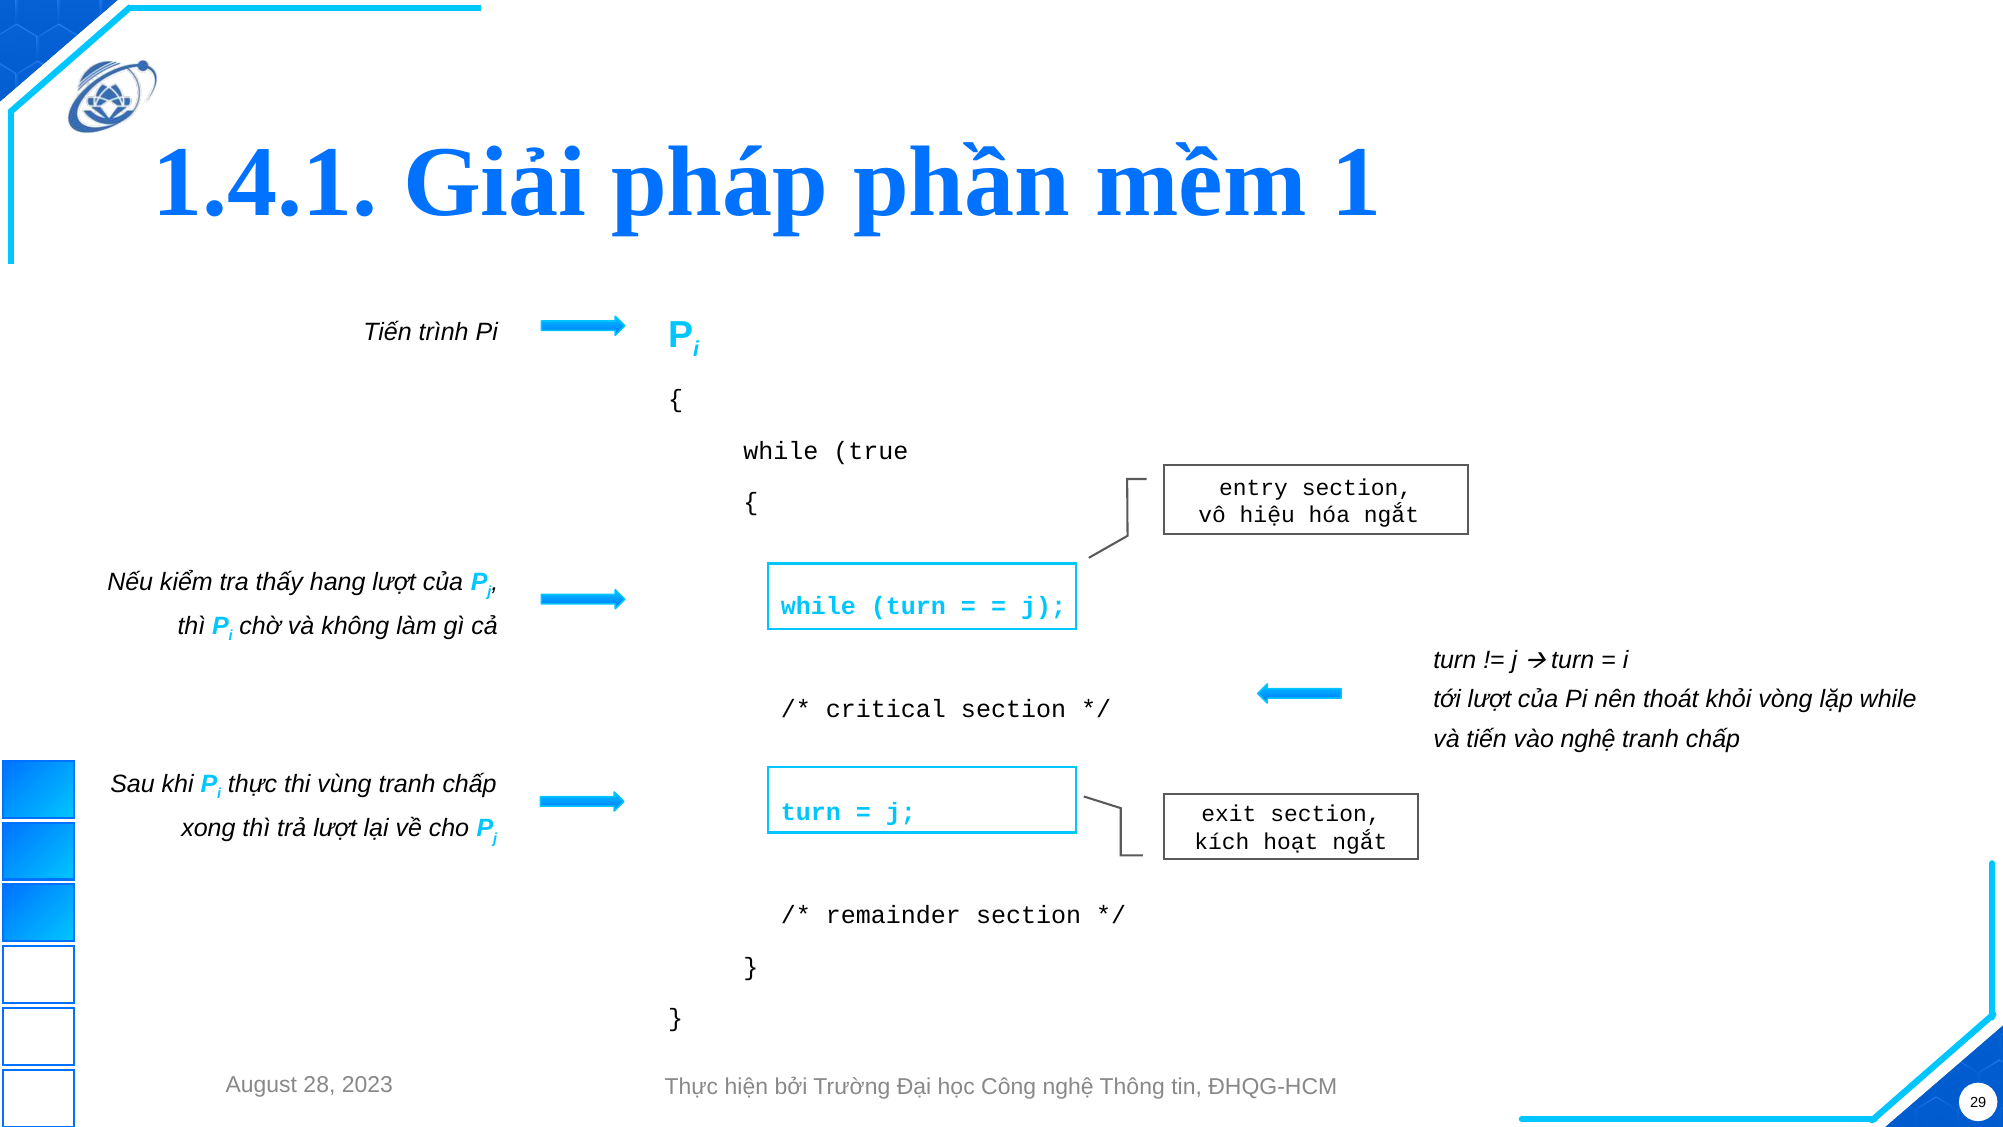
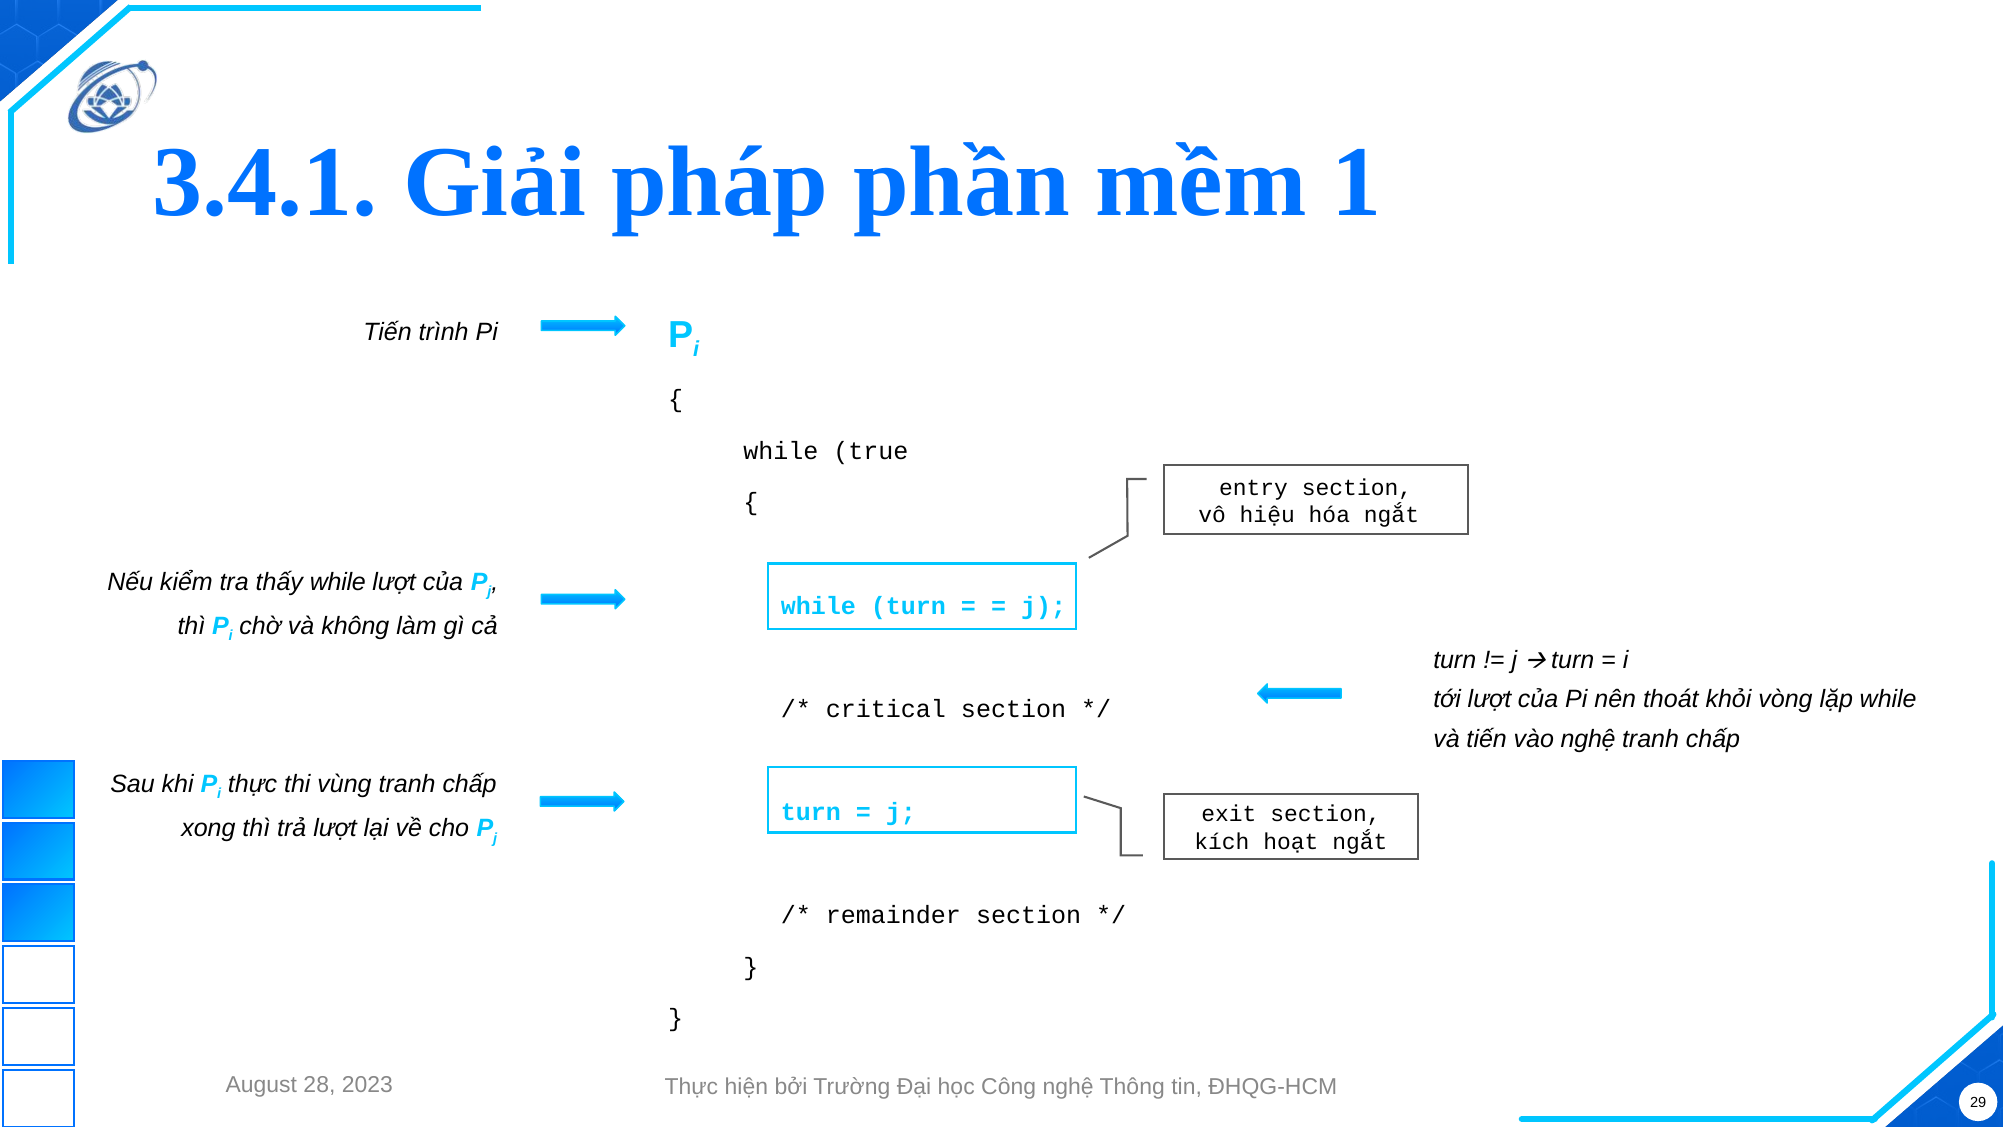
1.4.1: 1.4.1 -> 3.4.1 (265, 182)
thấy hang: hang -> while (338, 582)
